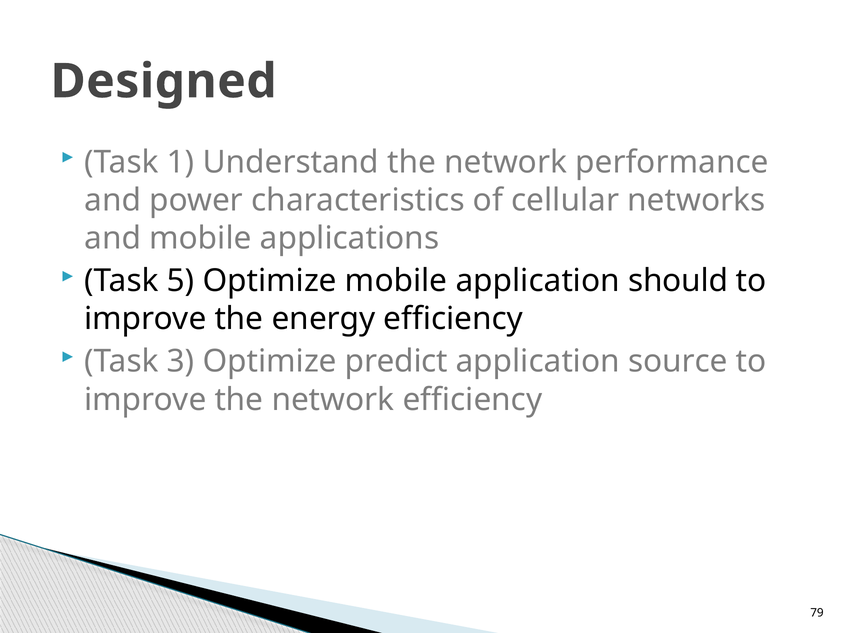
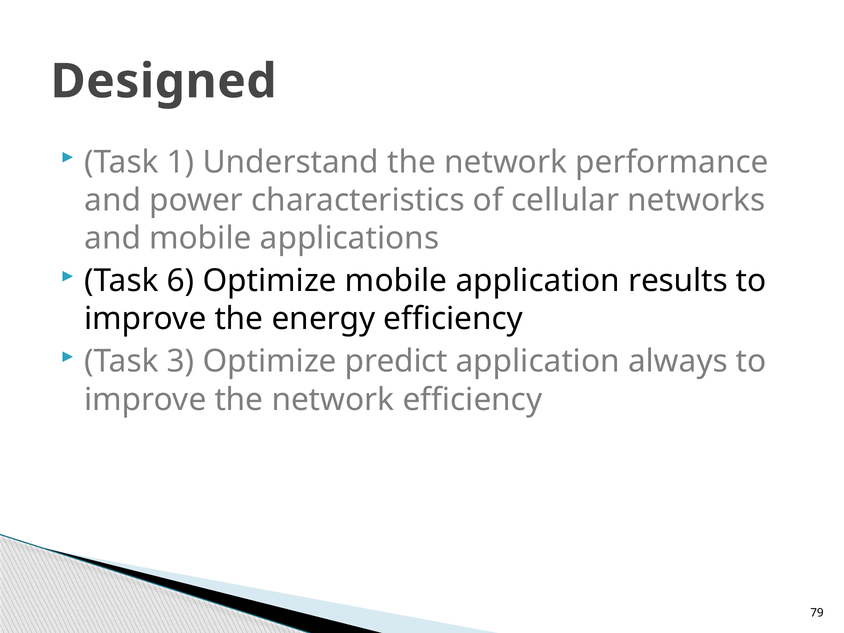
5: 5 -> 6 (181, 281)
should: should -> results (678, 281)
source: source -> always (678, 362)
